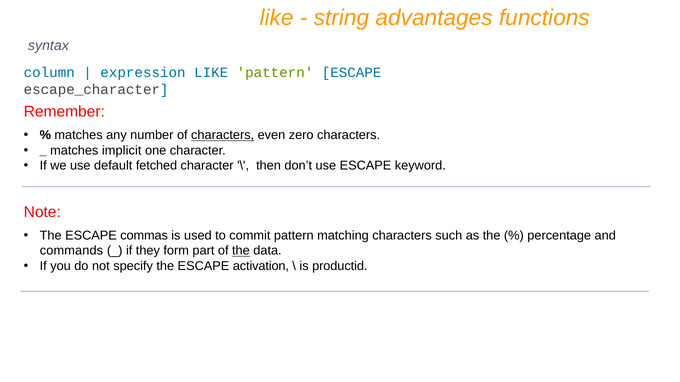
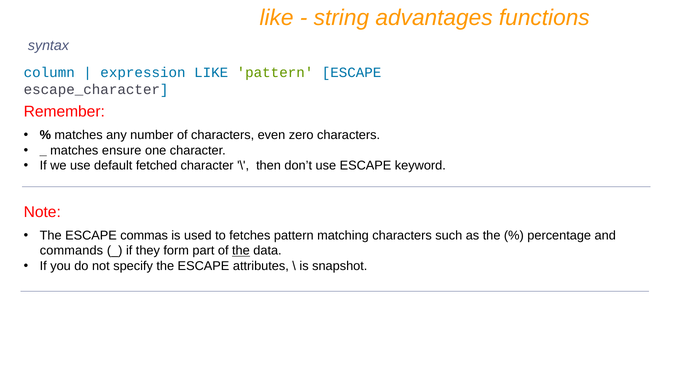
characters underline: present -> none (223, 135)
implicit: implicit -> ensure (122, 151)
commit: commit -> fetches (250, 236)
activation: activation -> attributes (261, 266)
productid: productid -> snapshot (340, 266)
